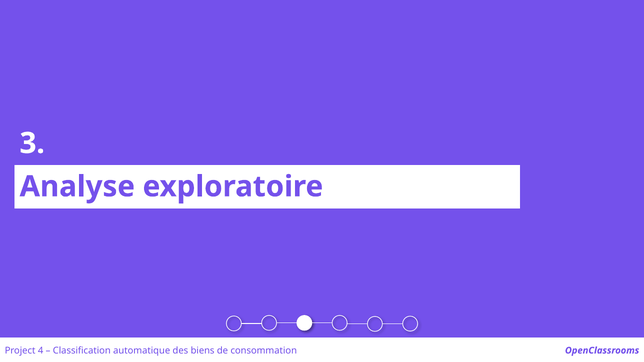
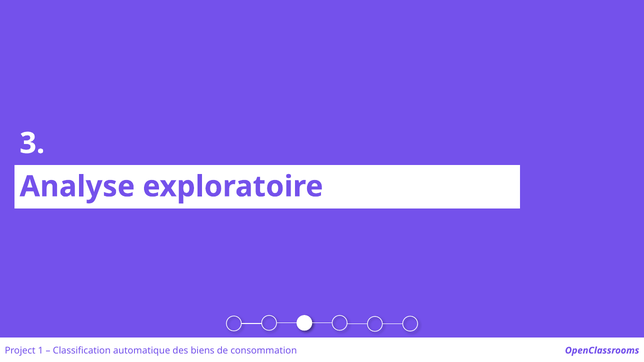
4: 4 -> 1 (41, 351)
